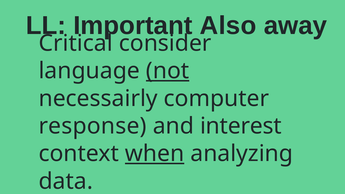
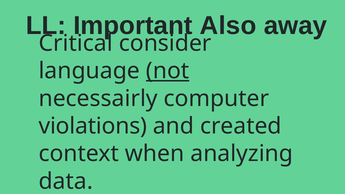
response: response -> violations (93, 126)
interest: interest -> created (241, 126)
when underline: present -> none (155, 154)
